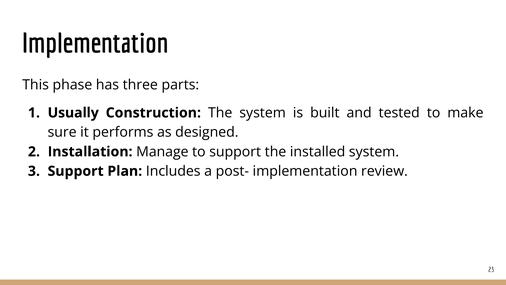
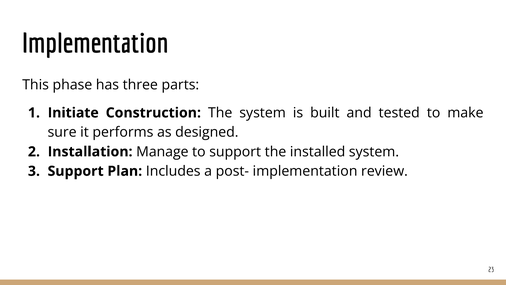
Usually: Usually -> Initiate (73, 113)
